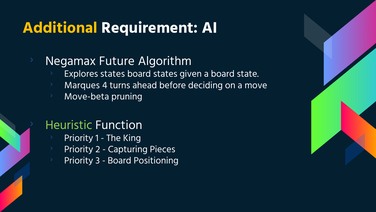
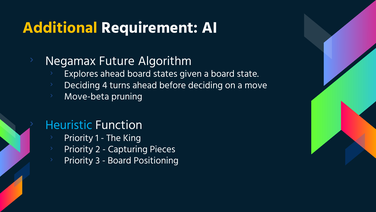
Explores states: states -> ahead (113, 74)
Marques: Marques -> Deciding (82, 85)
Heuristic colour: light green -> light blue (69, 125)
